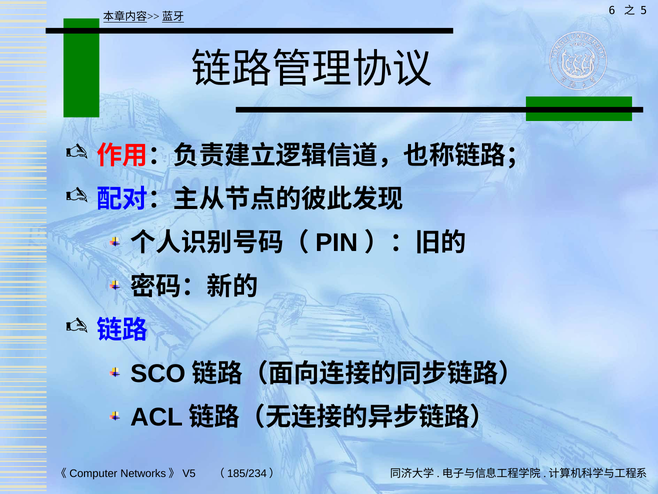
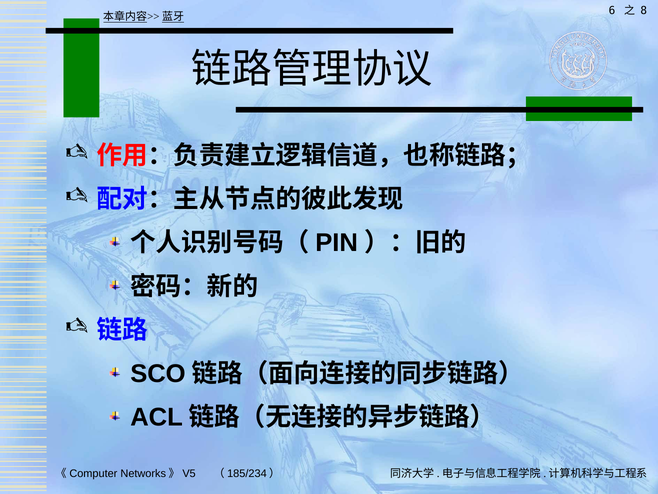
5: 5 -> 8 (644, 11)
